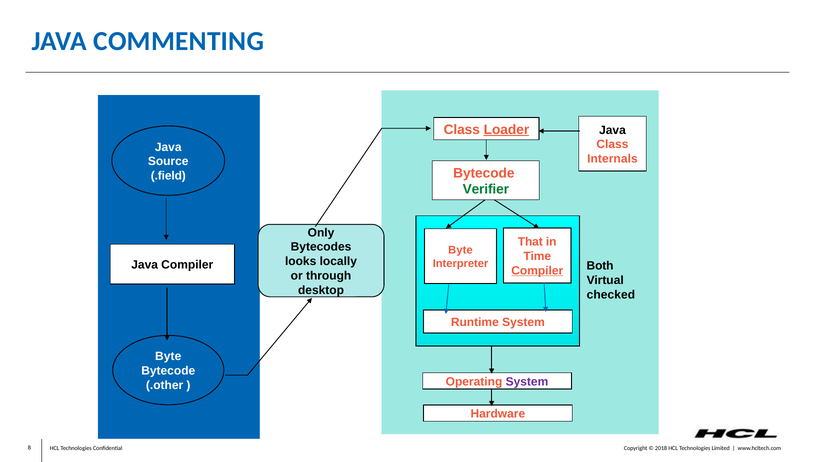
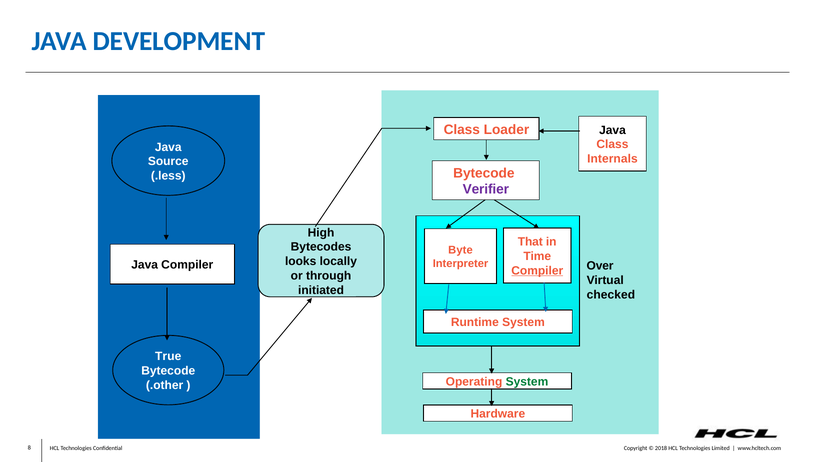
COMMENTING: COMMENTING -> DEVELOPMENT (179, 41)
Loader underline: present -> none (506, 130)
.field: .field -> .less (168, 176)
Verifier colour: green -> purple (486, 189)
Only: Only -> High (321, 233)
Both: Both -> Over (600, 266)
desktop: desktop -> initiated (321, 290)
Byte: Byte -> True (168, 356)
System colour: purple -> green (527, 382)
